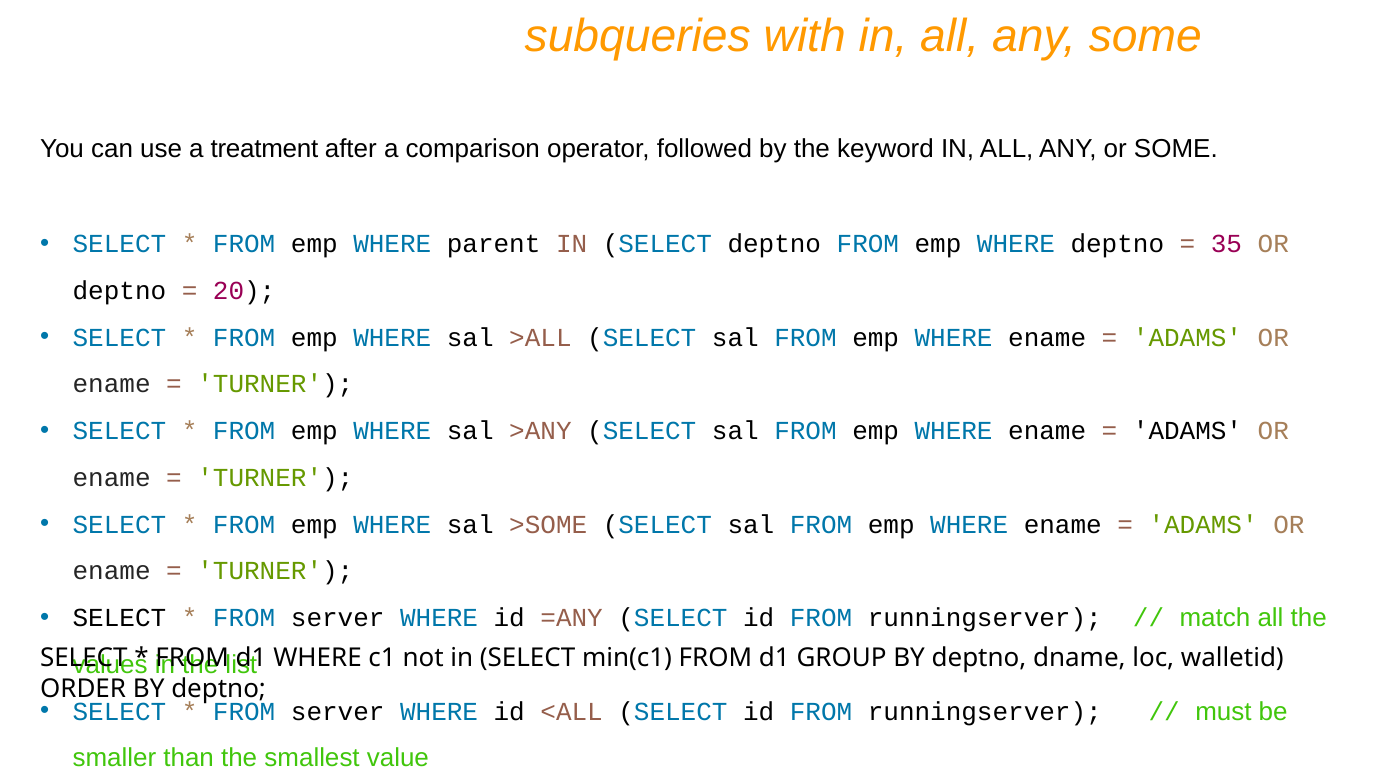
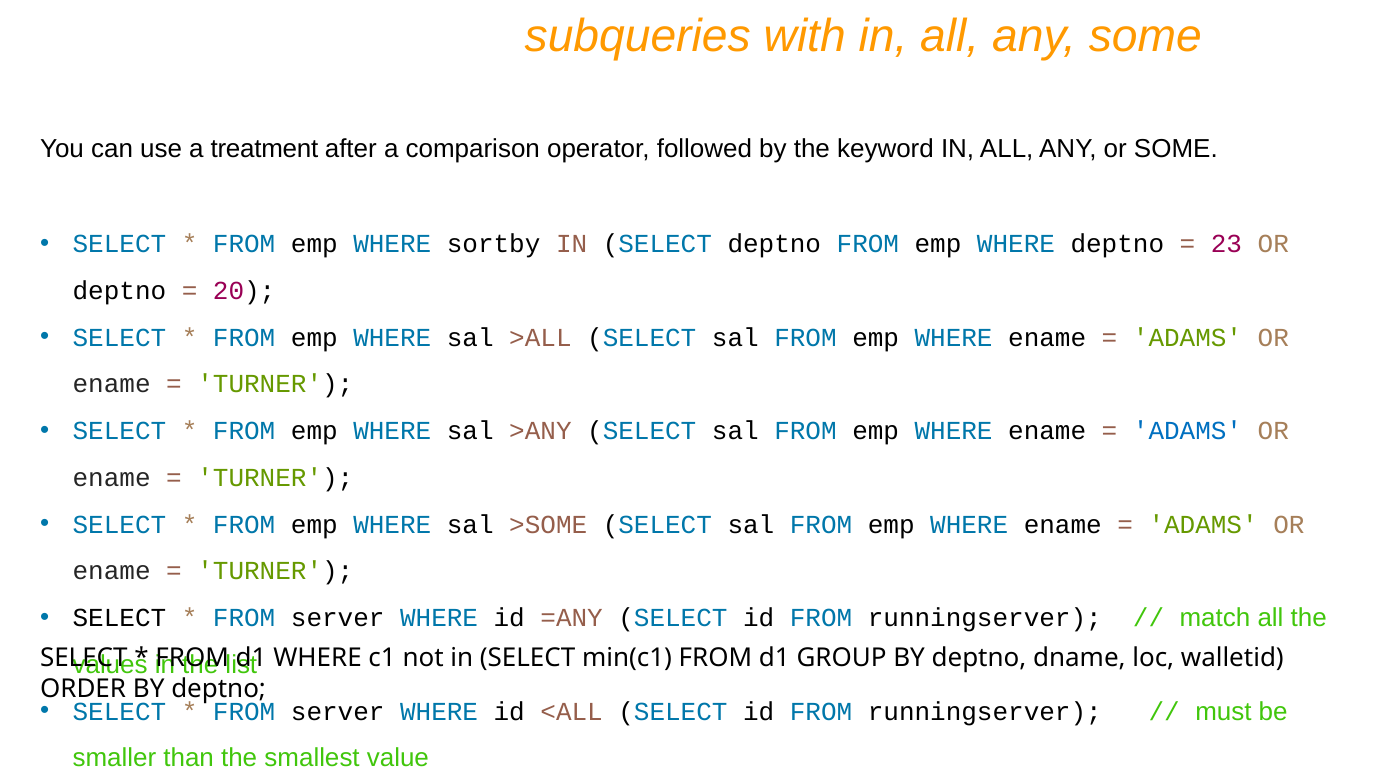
parent: parent -> sortby (494, 244)
35: 35 -> 23 (1226, 244)
ADAMS colour: black -> blue (1187, 431)
